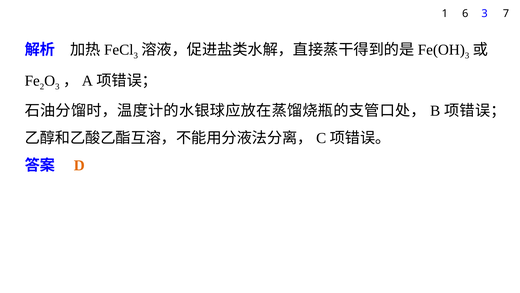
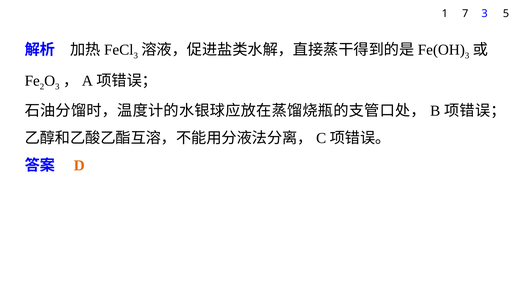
6: 6 -> 7 (465, 14)
7: 7 -> 5 (506, 14)
